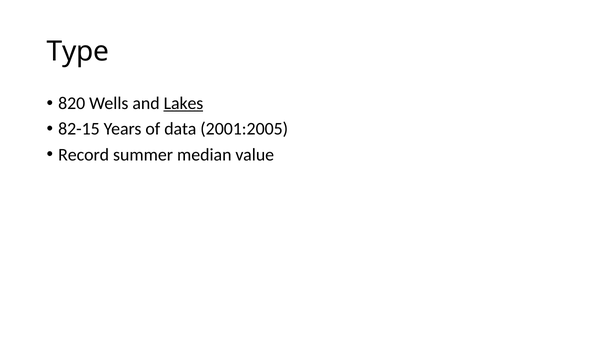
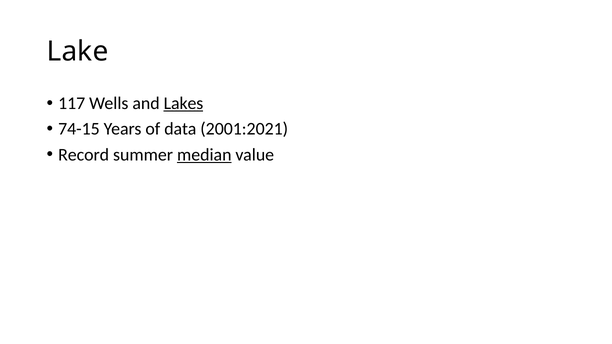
Type: Type -> Lake (78, 51)
820: 820 -> 117 (72, 103)
82-15: 82-15 -> 74-15 (79, 129)
2001:2005: 2001:2005 -> 2001:2021 (244, 129)
median underline: none -> present (204, 155)
